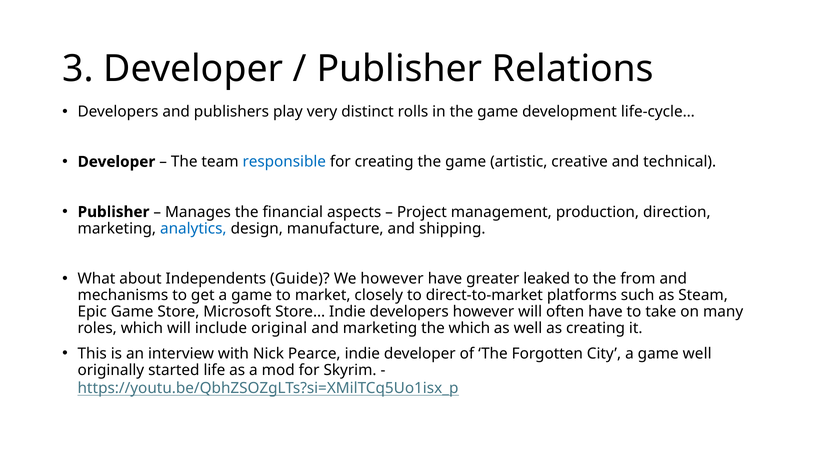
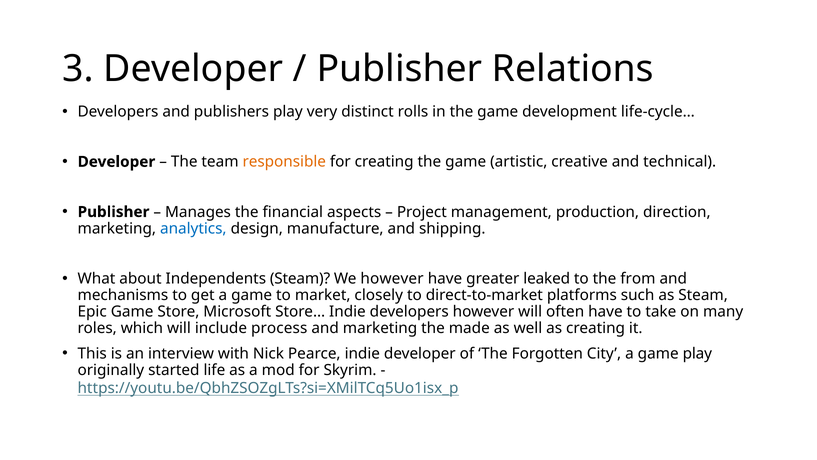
responsible colour: blue -> orange (284, 162)
Independents Guide: Guide -> Steam (300, 278)
original: original -> process (279, 328)
the which: which -> made (469, 328)
game well: well -> play (697, 353)
